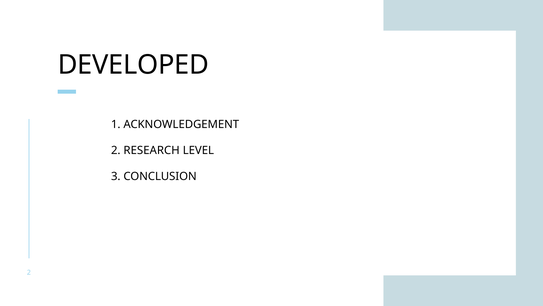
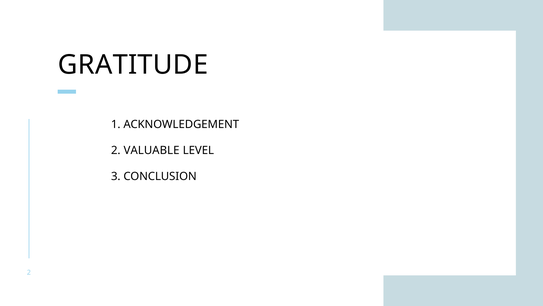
DEVELOPED: DEVELOPED -> GRATITUDE (133, 65)
RESEARCH: RESEARCH -> VALUABLE (152, 150)
